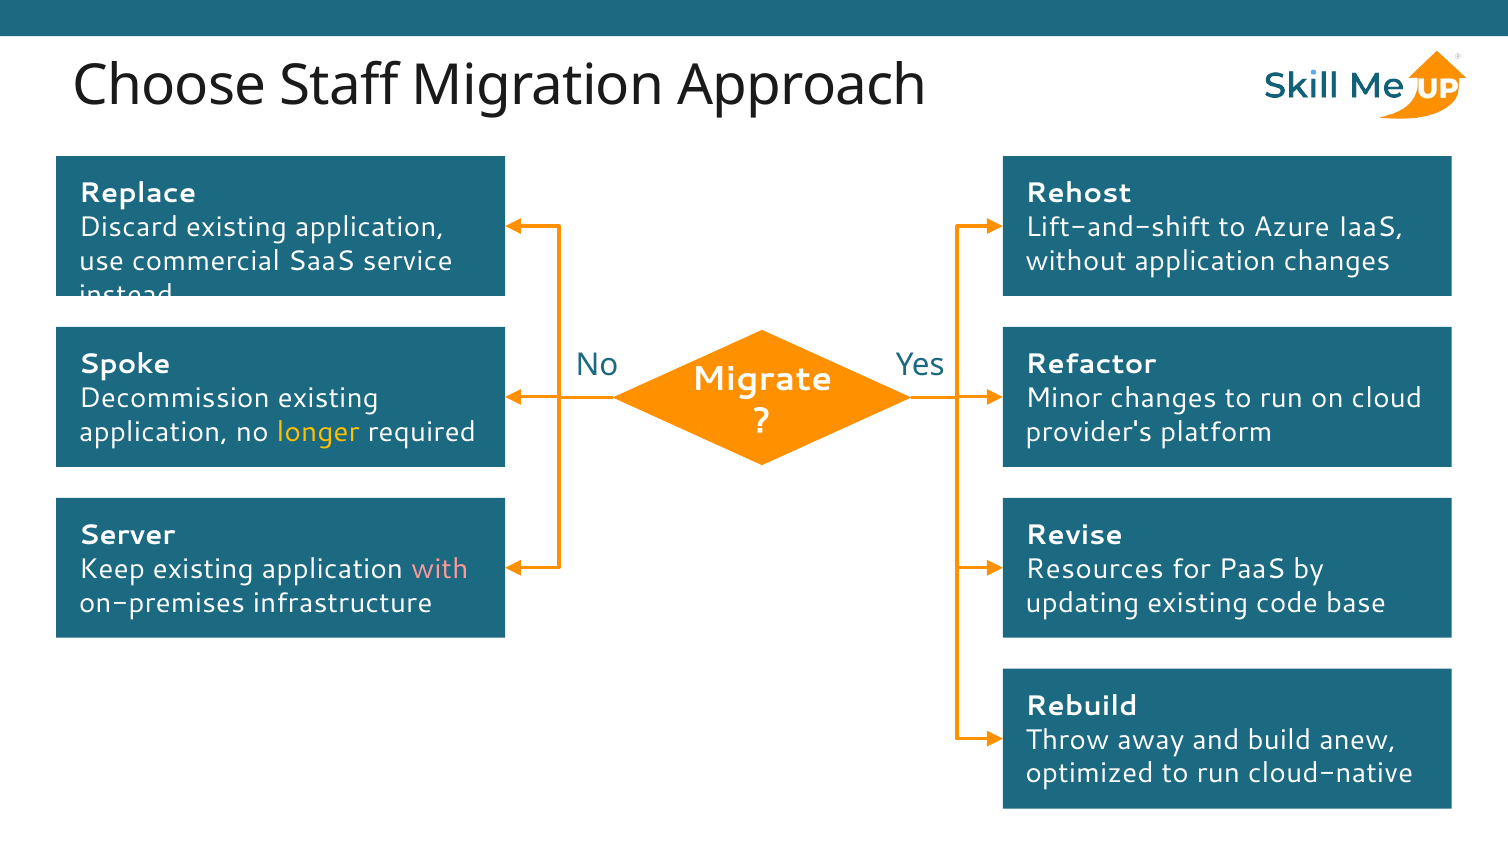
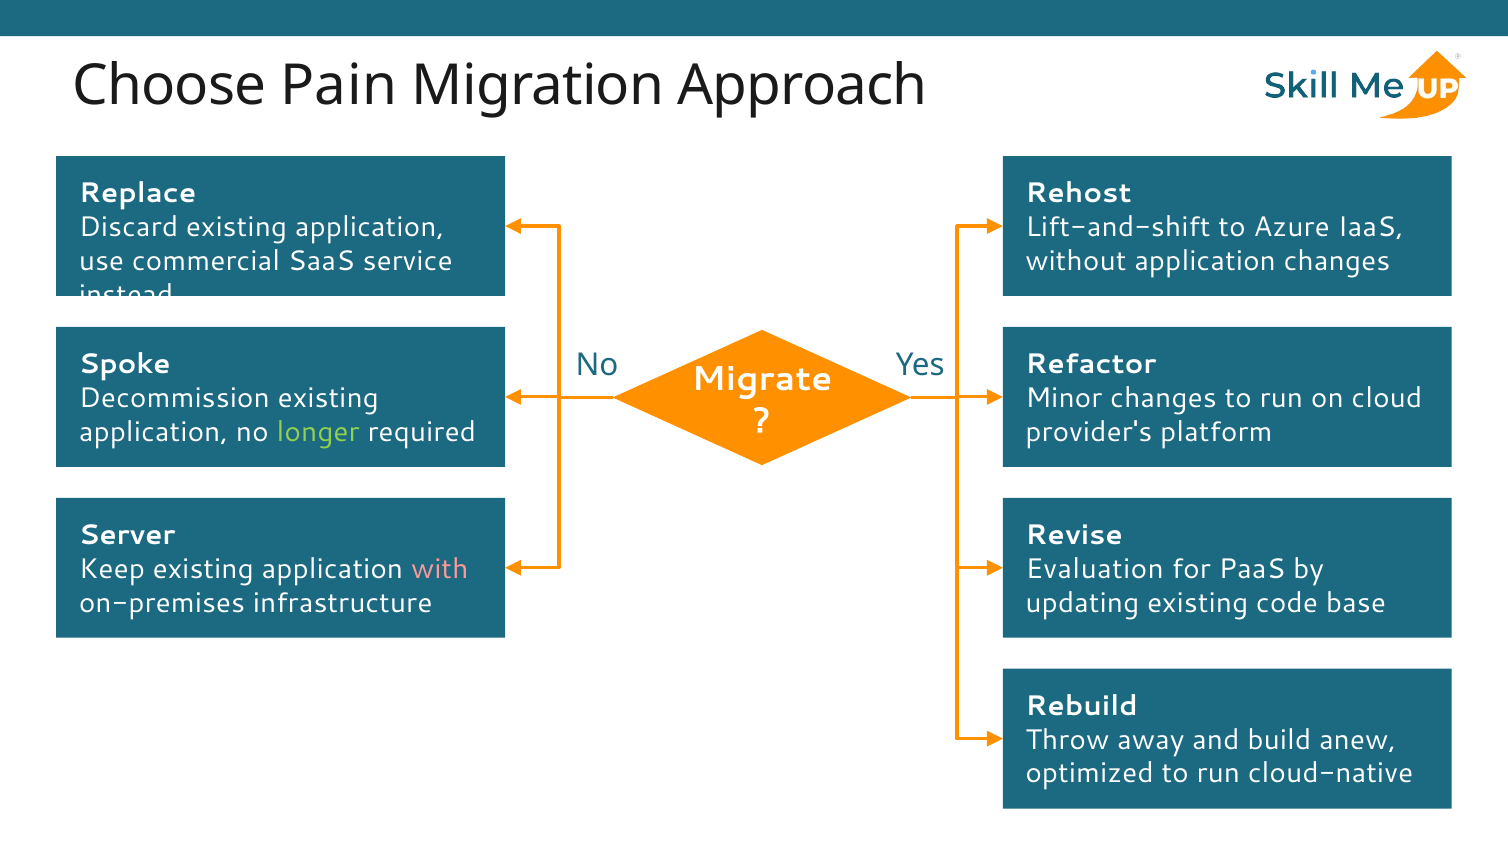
Staff: Staff -> Pain (339, 85)
longer colour: yellow -> light green (318, 432)
Resources: Resources -> Evaluation (1095, 568)
